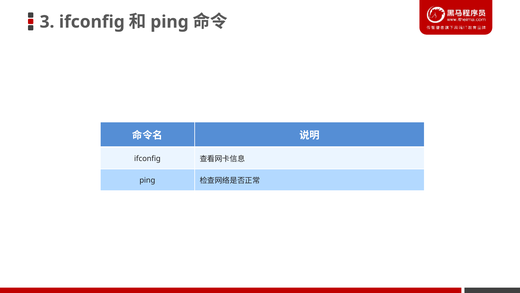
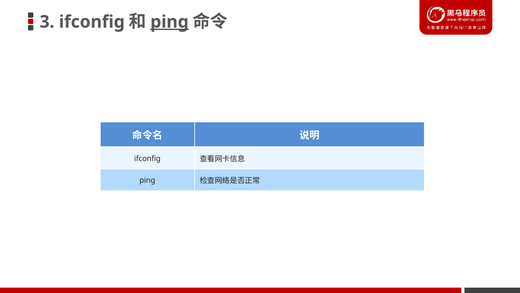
ping underline: none -> present (170, 22)
